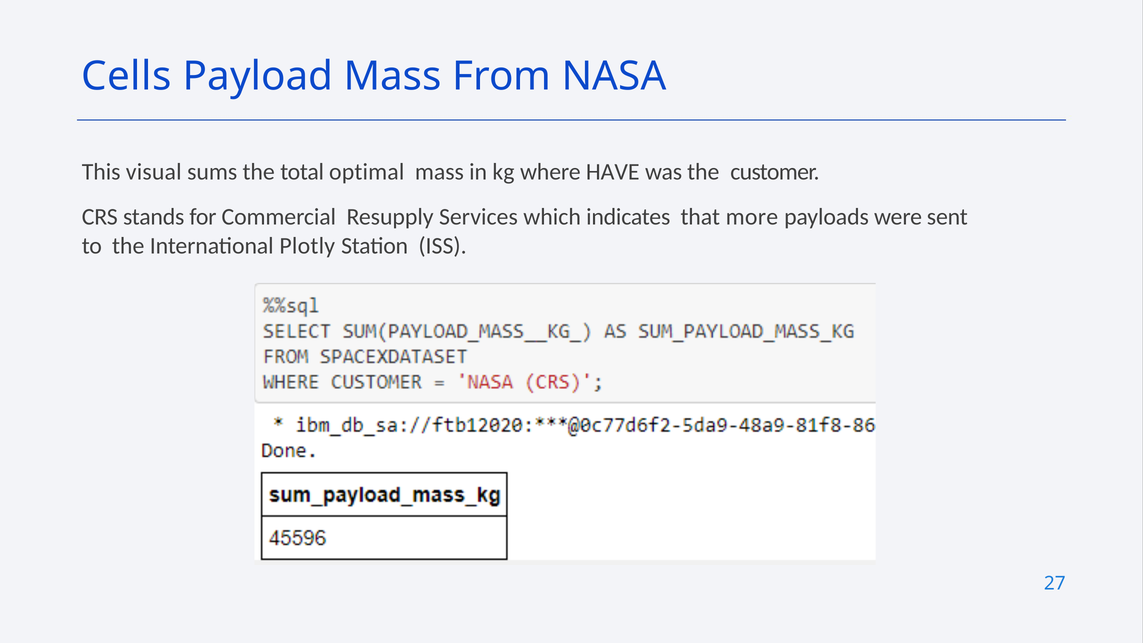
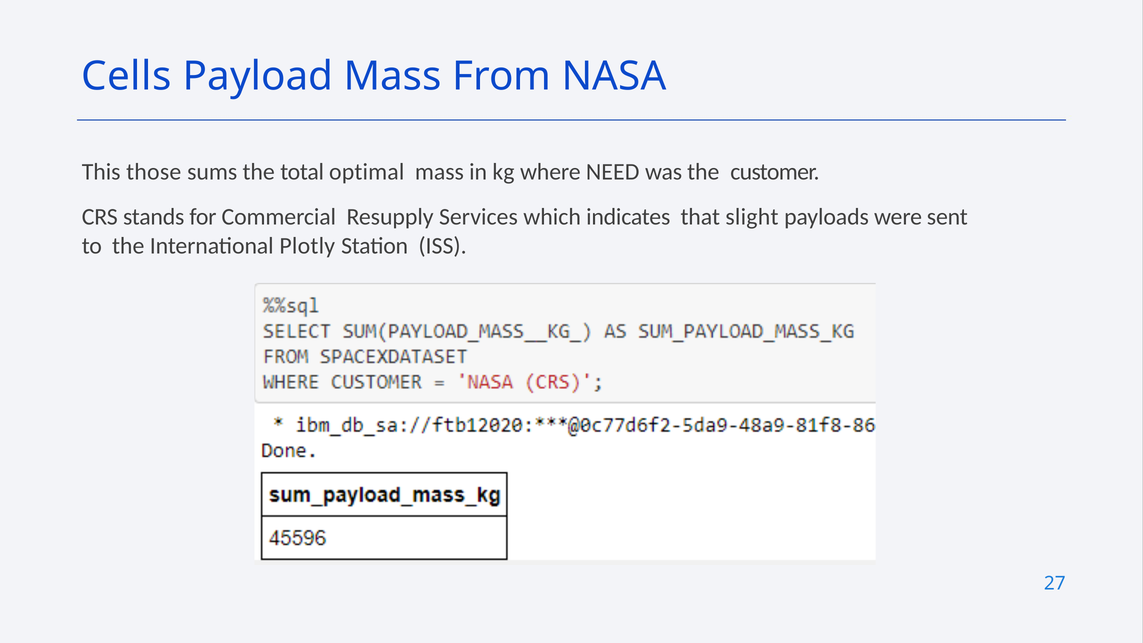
visual: visual -> those (154, 172)
HAVE: HAVE -> NEED (613, 172)
more: more -> slight (752, 217)
